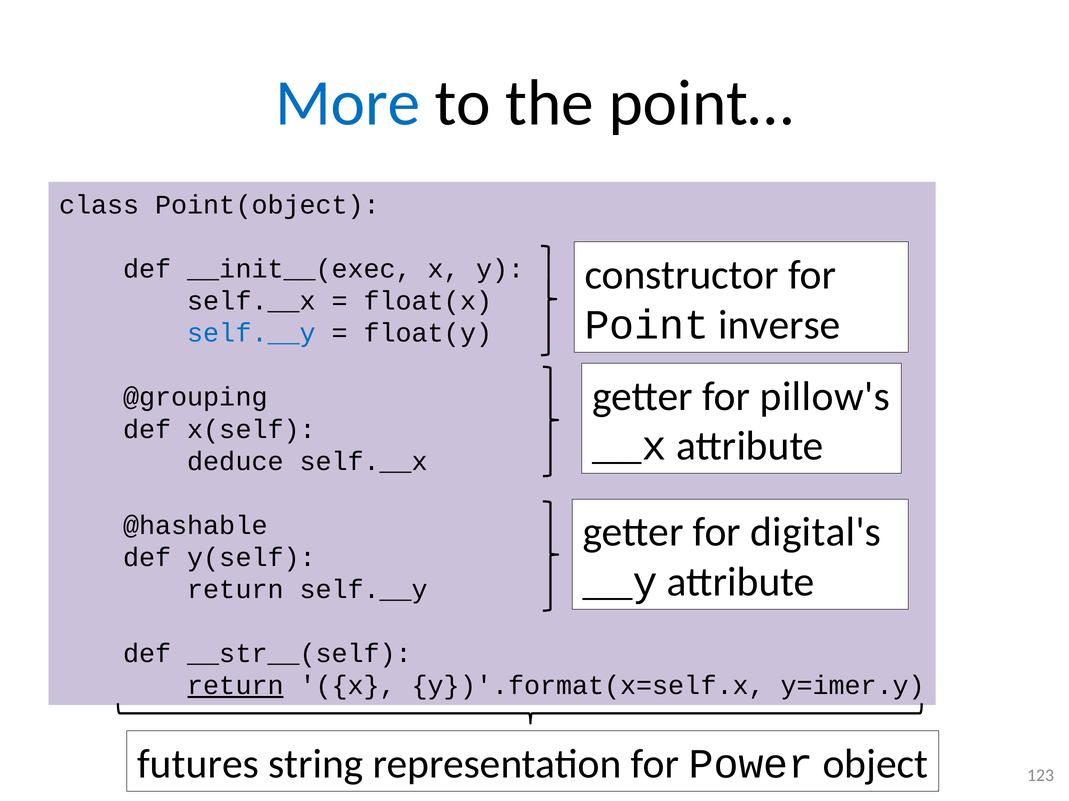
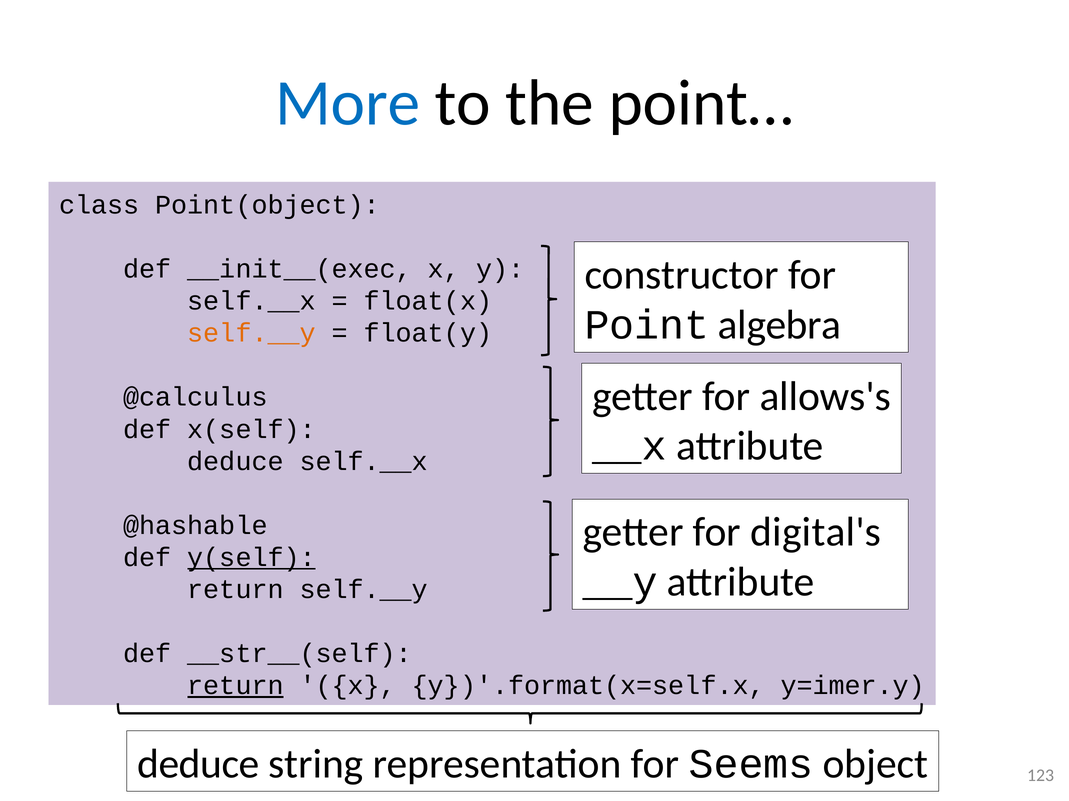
inverse: inverse -> algebra (780, 325)
self.__y colour: blue -> orange (252, 333)
pillow's: pillow's -> allows's (825, 397)
@grouping: @grouping -> @calculus (195, 398)
y(self underline: none -> present (252, 558)
futures: futures -> deduce (198, 765)
Power: Power -> Seems (751, 765)
